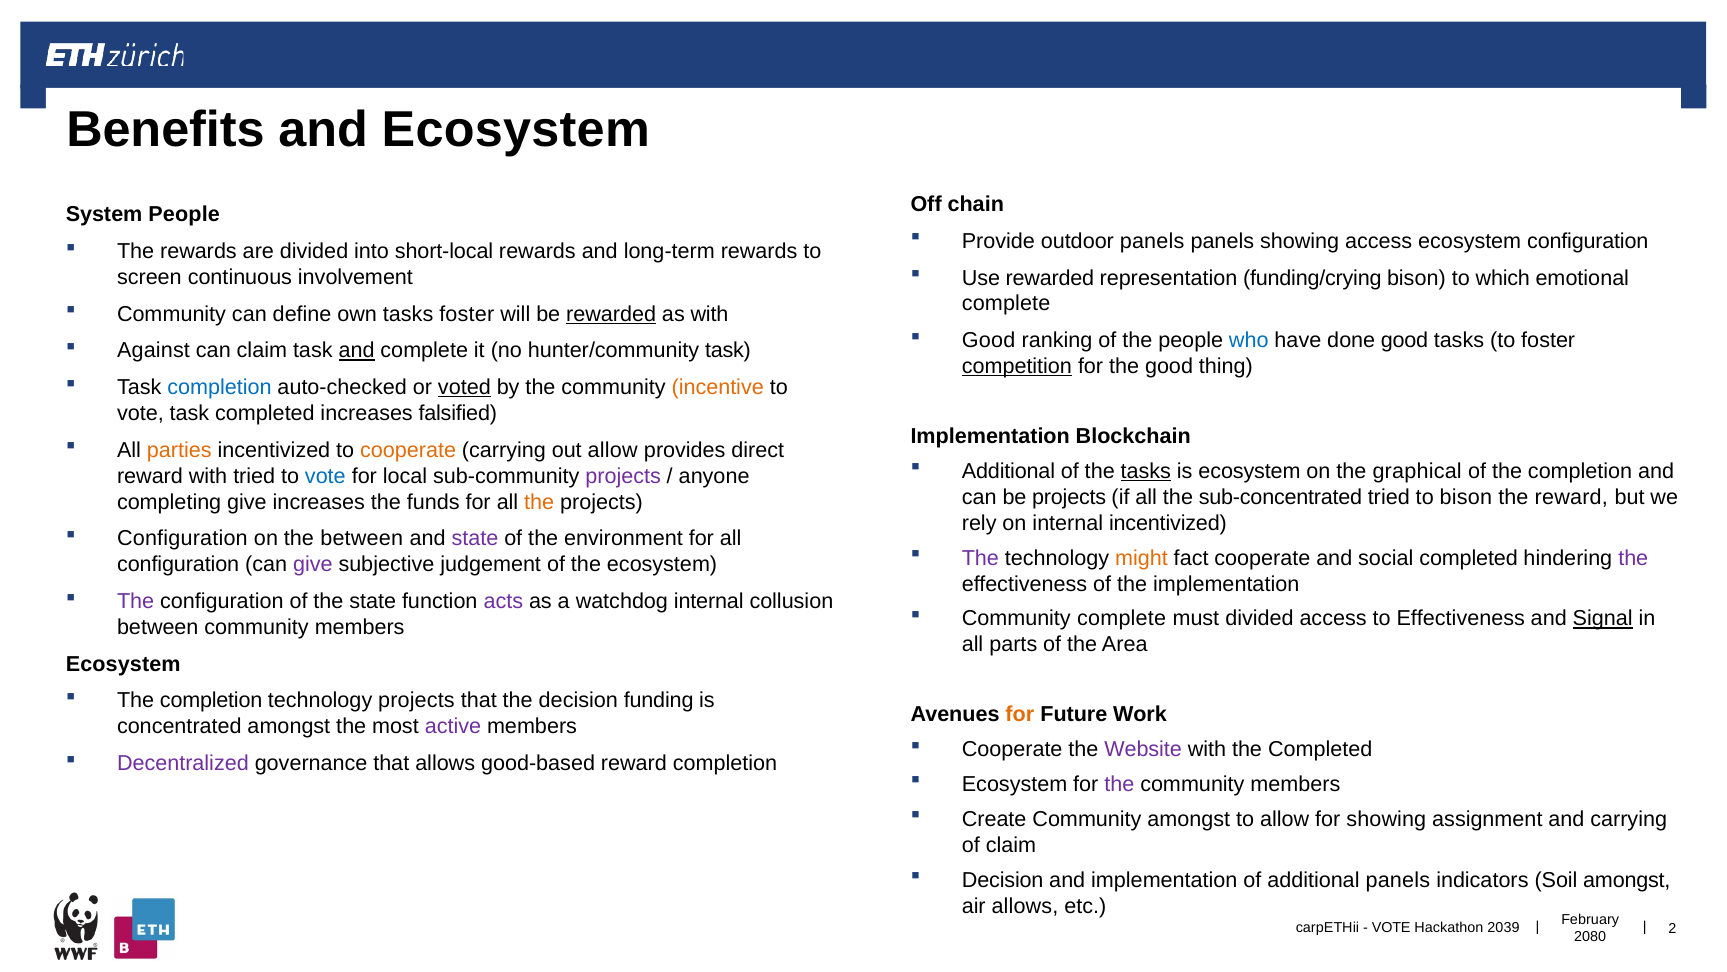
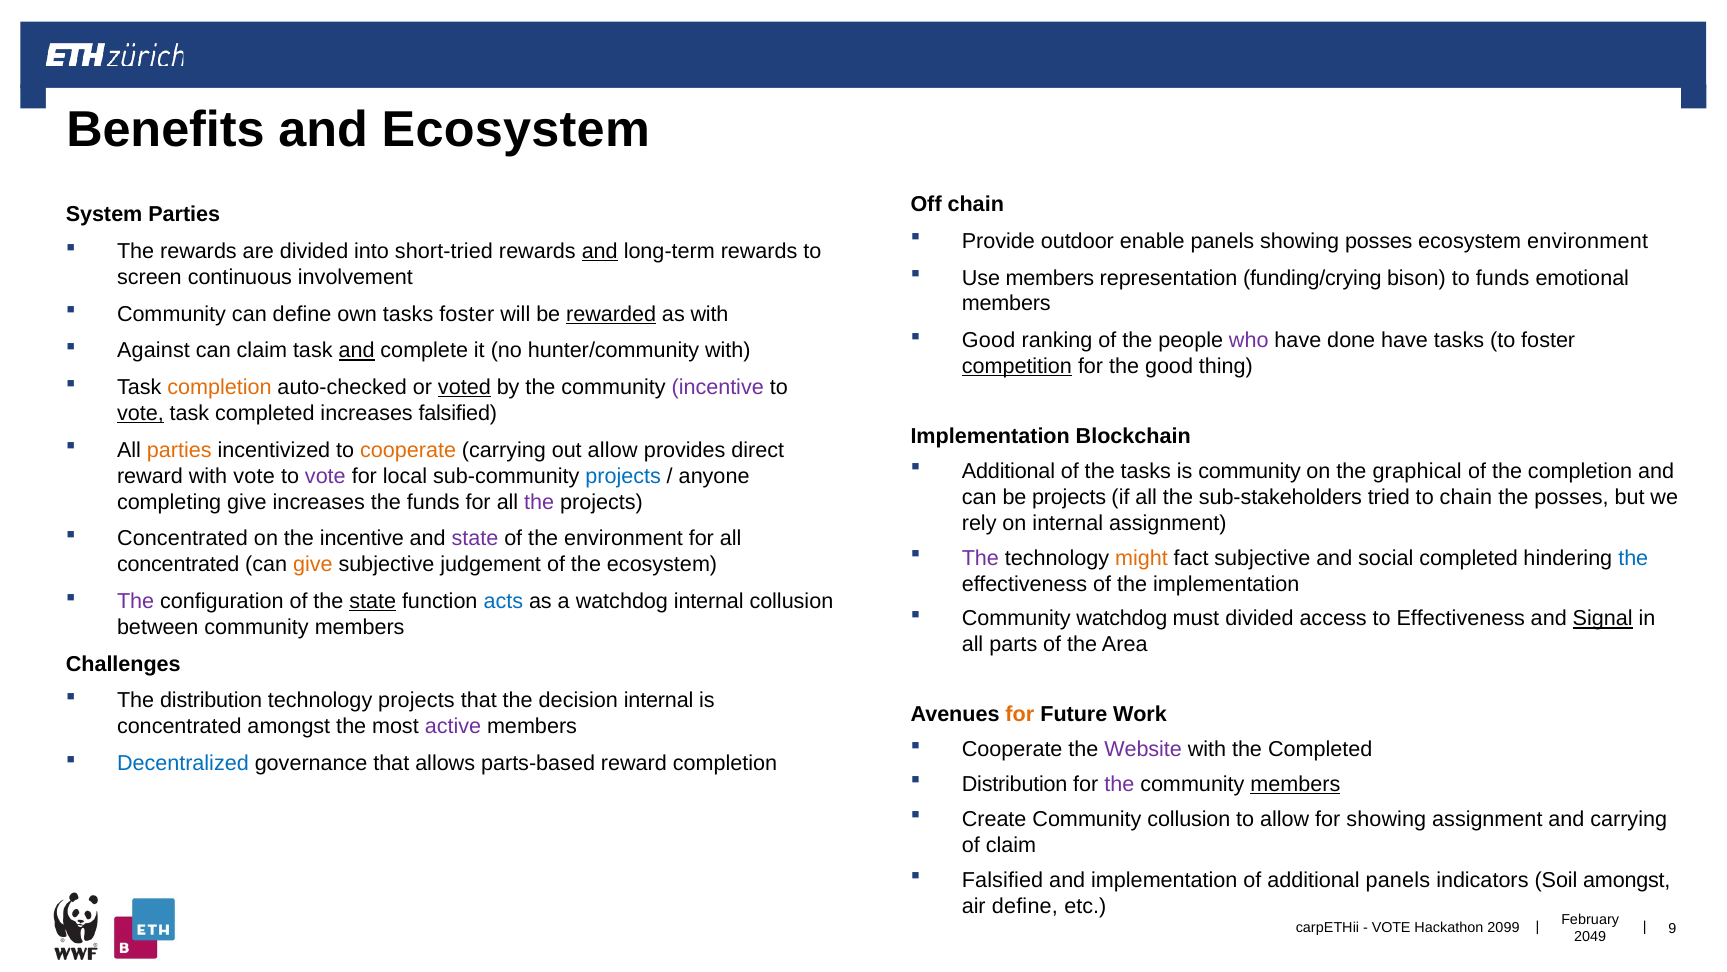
System People: People -> Parties (184, 215)
outdoor panels: panels -> enable (1152, 241)
showing access: access -> posses (1379, 241)
ecosystem configuration: configuration -> environment (1588, 241)
short-local: short-local -> short-tried (444, 251)
and underline: none -> present (600, 251)
Use rewarded: rewarded -> members (1050, 278)
to which: which -> funds (1503, 278)
complete: complete -> members (1006, 304)
who colour: blue -> purple (1249, 341)
done good: good -> have (1404, 341)
hunter/community task: task -> with (728, 351)
completion colour: blue -> orange (219, 387)
incentive colour: orange -> purple (718, 387)
vote underline: none -> present (140, 413)
tasks underline: present -> none (1146, 471)
is ecosystem: ecosystem -> community (1250, 471)
with tried: tried -> vote (254, 476)
vote colour: blue -> purple (325, 476)
projects colour: purple -> blue (623, 476)
sub-concentrated: sub-concentrated -> sub-stakeholders (1280, 497)
to bison: bison -> chain (1466, 497)
the reward: reward -> posses (1571, 497)
the colour: orange -> purple (539, 502)
internal incentivized: incentivized -> assignment (1168, 523)
Configuration: Configuration -> Concentrated (182, 539)
the between: between -> incentive (362, 539)
fact cooperate: cooperate -> subjective (1262, 558)
the colour: purple -> blue (1633, 558)
configuration: configuration -> concentrated (178, 565)
give colour: purple -> orange (313, 565)
state underline: none -> present (373, 601)
acts colour: purple -> blue (503, 601)
Community complete: complete -> watchdog (1122, 619)
Ecosystem: Ecosystem -> Challenges (123, 664)
completion: completion -> distribution (211, 701)
decision funding: funding -> internal (659, 701)
Decentralized colour: purple -> blue (183, 763)
good-based: good-based -> parts-based (538, 763)
Ecosystem: Ecosystem -> Distribution (1015, 784)
members underline: none -> present (1295, 784)
Community amongst: amongst -> collusion (1189, 819)
Decision: Decision -> Falsified (1003, 880)
air allows: allows -> define (1025, 906)
2: 2 -> 9 (1672, 928)
2039: 2039 -> 2099 (1503, 928)
2080: 2080 -> 2049 (1590, 937)
